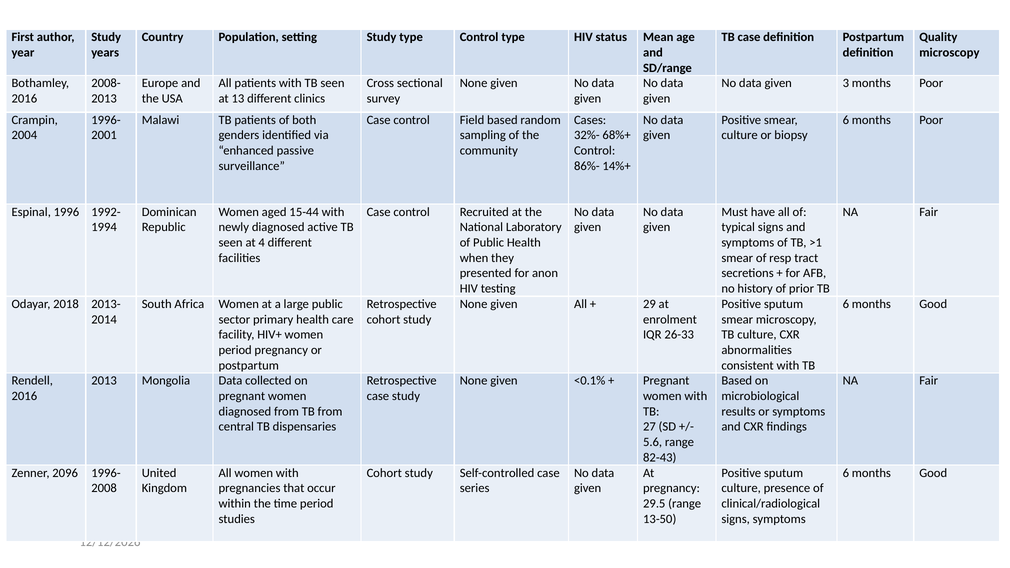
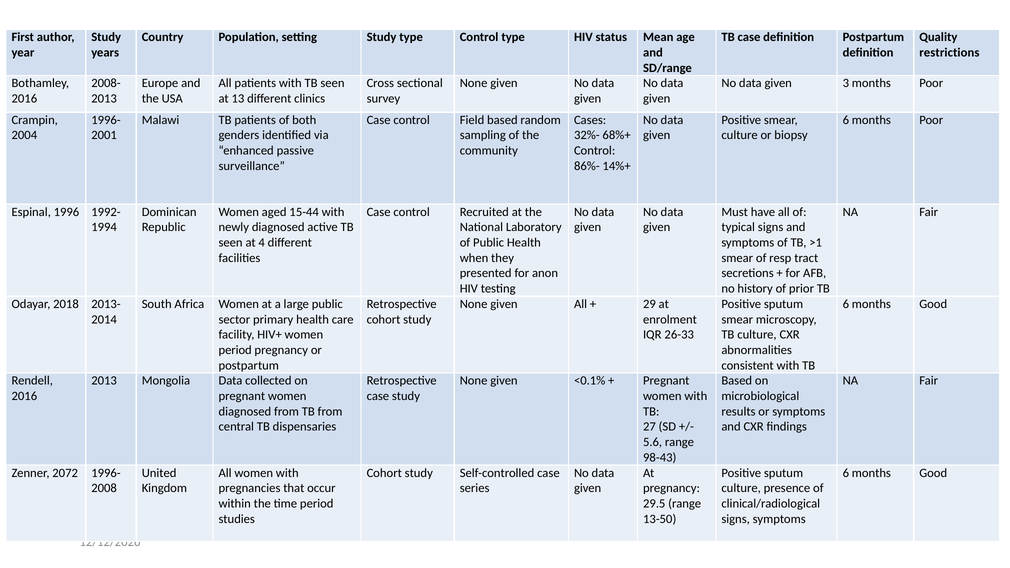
microscopy: microscopy -> restrictions (949, 53)
82-43: 82-43 -> 98-43 (660, 458)
2096: 2096 -> 2072 (65, 473)
